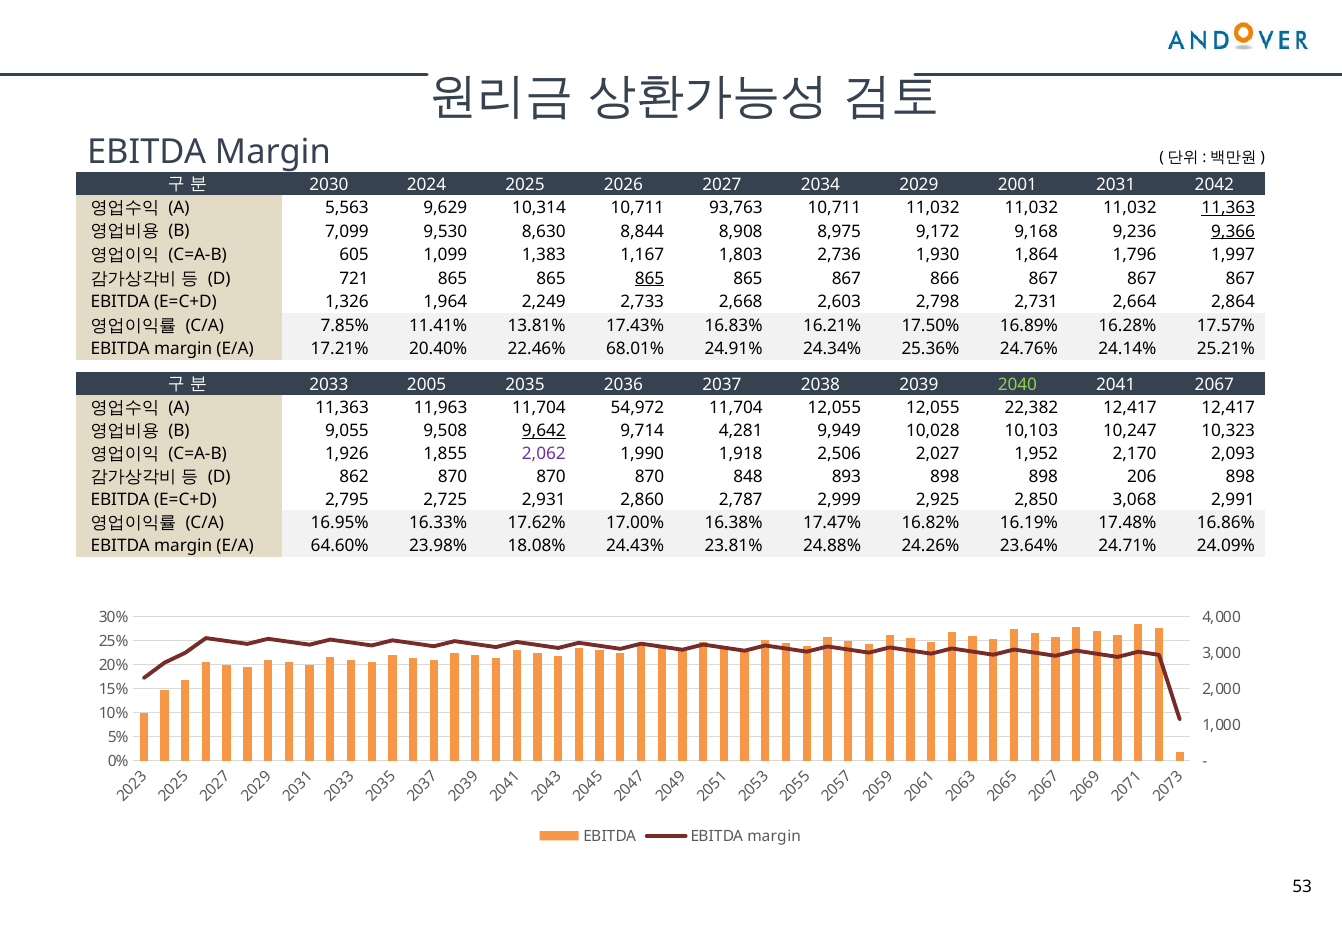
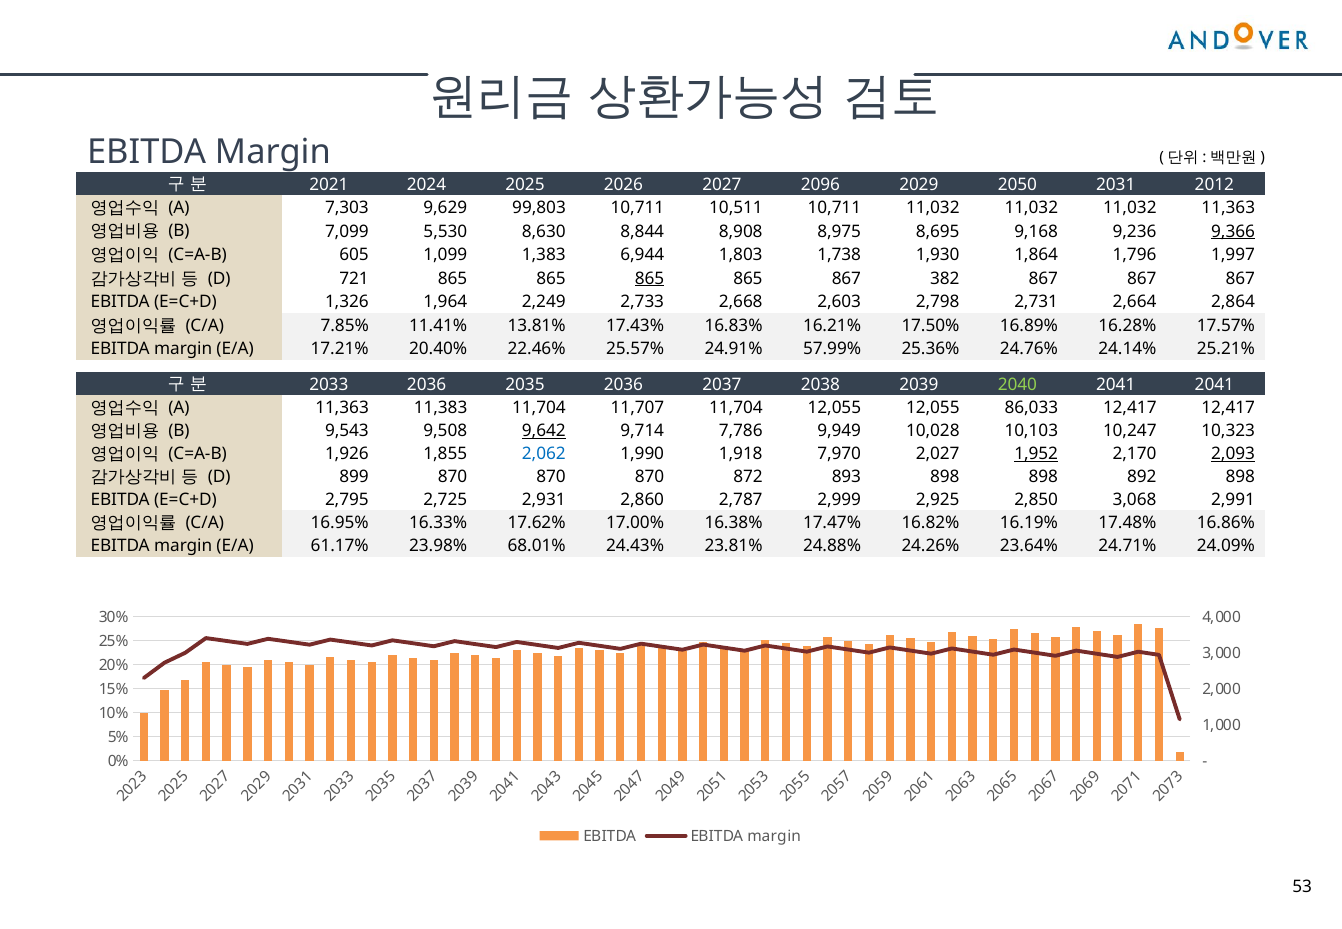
2030: 2030 -> 2021 (329, 184)
2034: 2034 -> 2096 (820, 184)
2001: 2001 -> 2050 (1017, 184)
2042: 2042 -> 2012 (1214, 184)
5,563: 5,563 -> 7,303 (347, 208)
10,314: 10,314 -> 99,803 (539, 208)
93,763: 93,763 -> 10,511 (736, 208)
11,363 underline: present -> none (1228, 208)
9,530: 9,530 -> 5,530 (445, 231)
9,172: 9,172 -> 8,695 (938, 231)
1,167: 1,167 -> 6,944 (642, 255)
2,736: 2,736 -> 1,738 (839, 255)
866: 866 -> 382 (945, 278)
68.01%: 68.01% -> 25.57% (635, 349)
24.34%: 24.34% -> 57.99% (832, 349)
2033 2005: 2005 -> 2036 (427, 385)
2041 2067: 2067 -> 2041 (1214, 385)
11,963: 11,963 -> 11,383 (441, 408)
54,972: 54,972 -> 11,707 (638, 408)
22,382: 22,382 -> 86,033 (1031, 408)
9,055: 9,055 -> 9,543 (347, 431)
4,281: 4,281 -> 7,786 (741, 431)
2,062 colour: purple -> blue (544, 454)
2,506: 2,506 -> 7,970 (839, 454)
1,952 underline: none -> present (1036, 454)
2,093 underline: none -> present (1233, 454)
862: 862 -> 899 (354, 477)
848: 848 -> 872 (748, 477)
206: 206 -> 892 (1142, 477)
64.60%: 64.60% -> 61.17% (340, 546)
18.08%: 18.08% -> 68.01% (537, 546)
